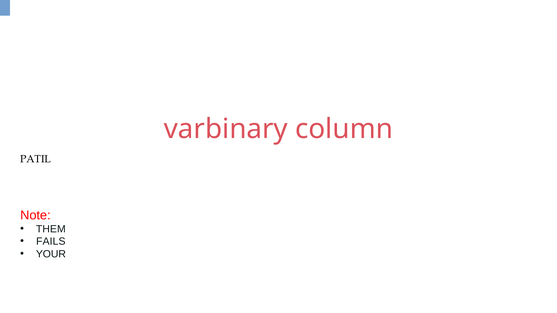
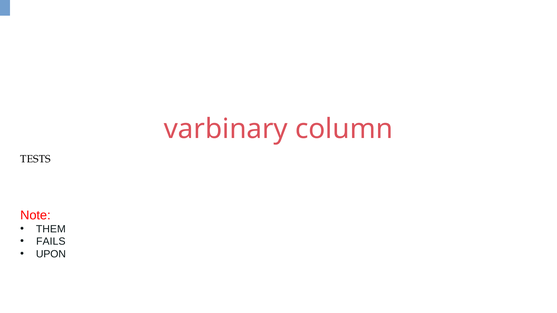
PATIL: PATIL -> TESTS (36, 159)
YOUR: YOUR -> UPON (51, 254)
